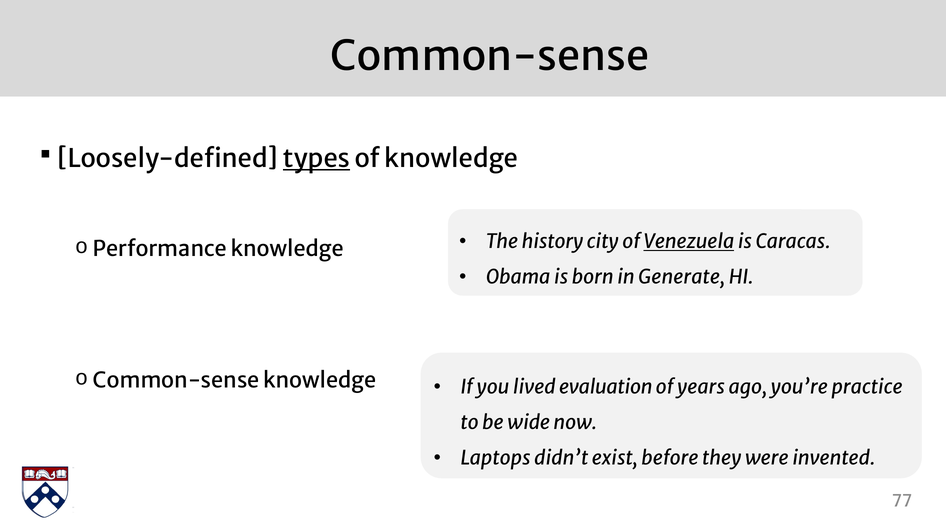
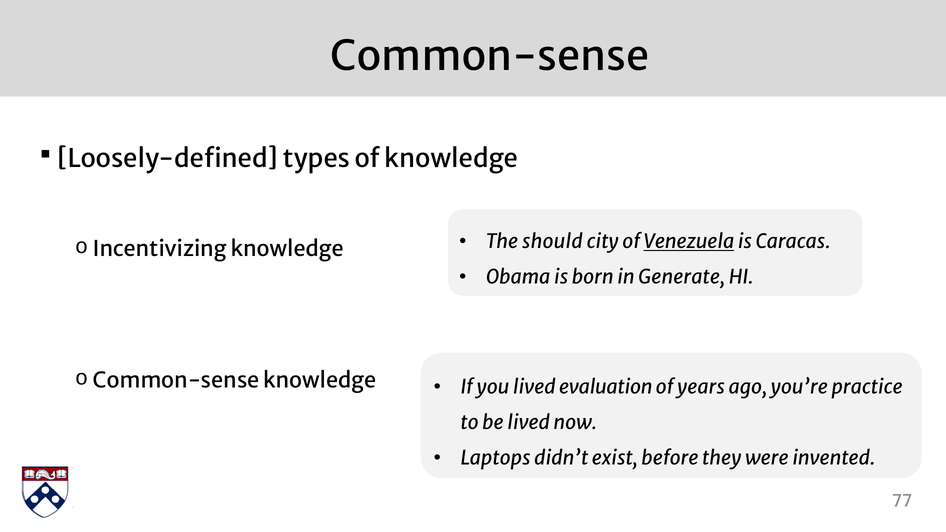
types underline: present -> none (317, 159)
history: history -> should (552, 242)
Performance: Performance -> Incentivizing (160, 249)
be wide: wide -> lived (529, 423)
